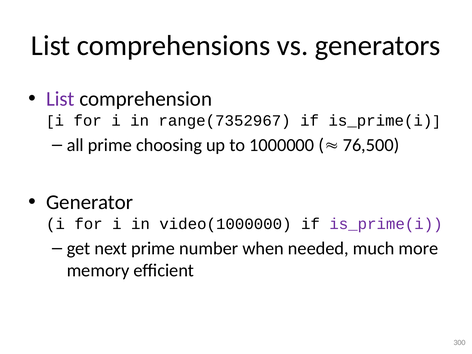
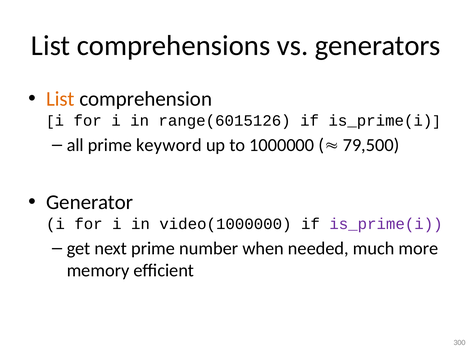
List colour: purple -> orange (60, 99)
range(7352967: range(7352967 -> range(6015126 (225, 121)
choosing: choosing -> keyword (169, 145)
76,500: 76,500 -> 79,500 (371, 145)
